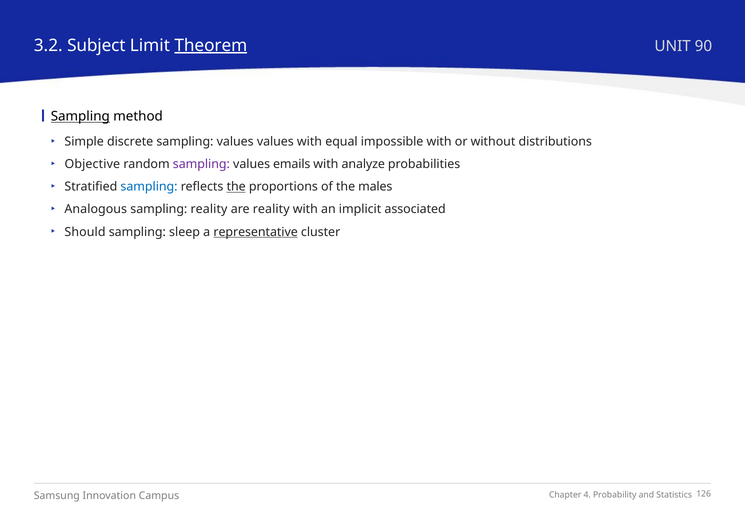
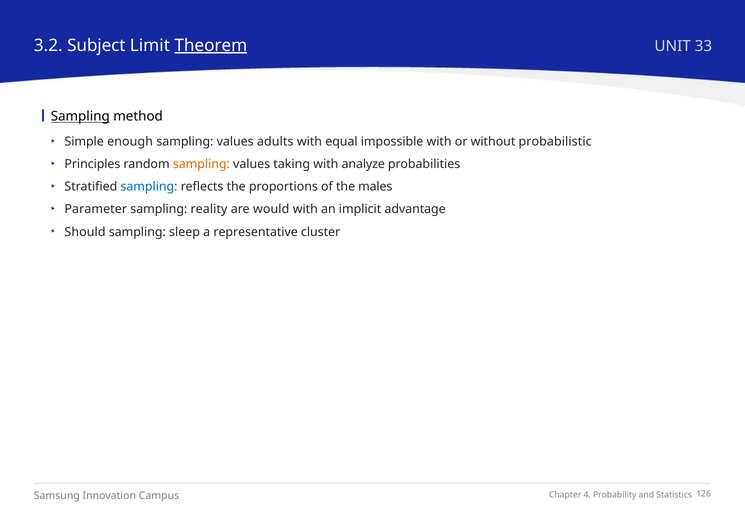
90: 90 -> 33 (703, 46)
discrete: discrete -> enough (130, 142)
values values: values -> adults (275, 142)
distributions: distributions -> probabilistic (555, 142)
Objective: Objective -> Principles (92, 164)
sampling colour: purple -> orange (201, 164)
emails: emails -> taking (292, 164)
the underline: present -> none (236, 187)
Analogous: Analogous -> Parameter (96, 209)
are reality: reality -> would (271, 209)
associated: associated -> advantage (415, 209)
representative underline: present -> none (256, 232)
